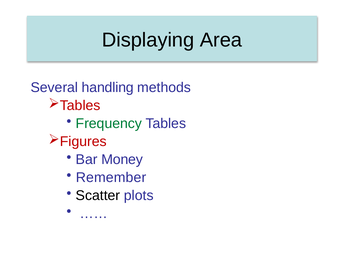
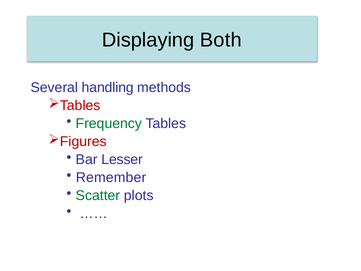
Area: Area -> Both (221, 40)
Money: Money -> Lesser (122, 159)
Scatter colour: black -> green (98, 195)
